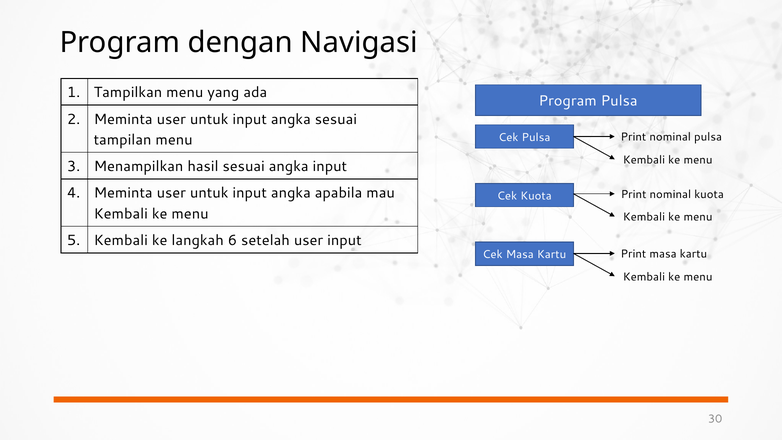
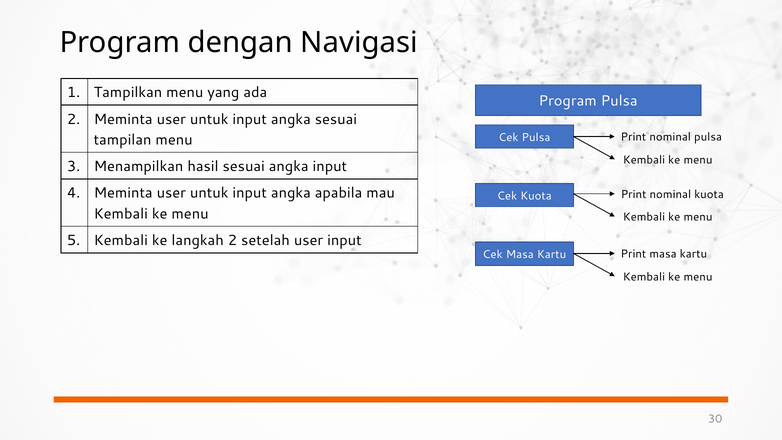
langkah 6: 6 -> 2 (232, 240)
